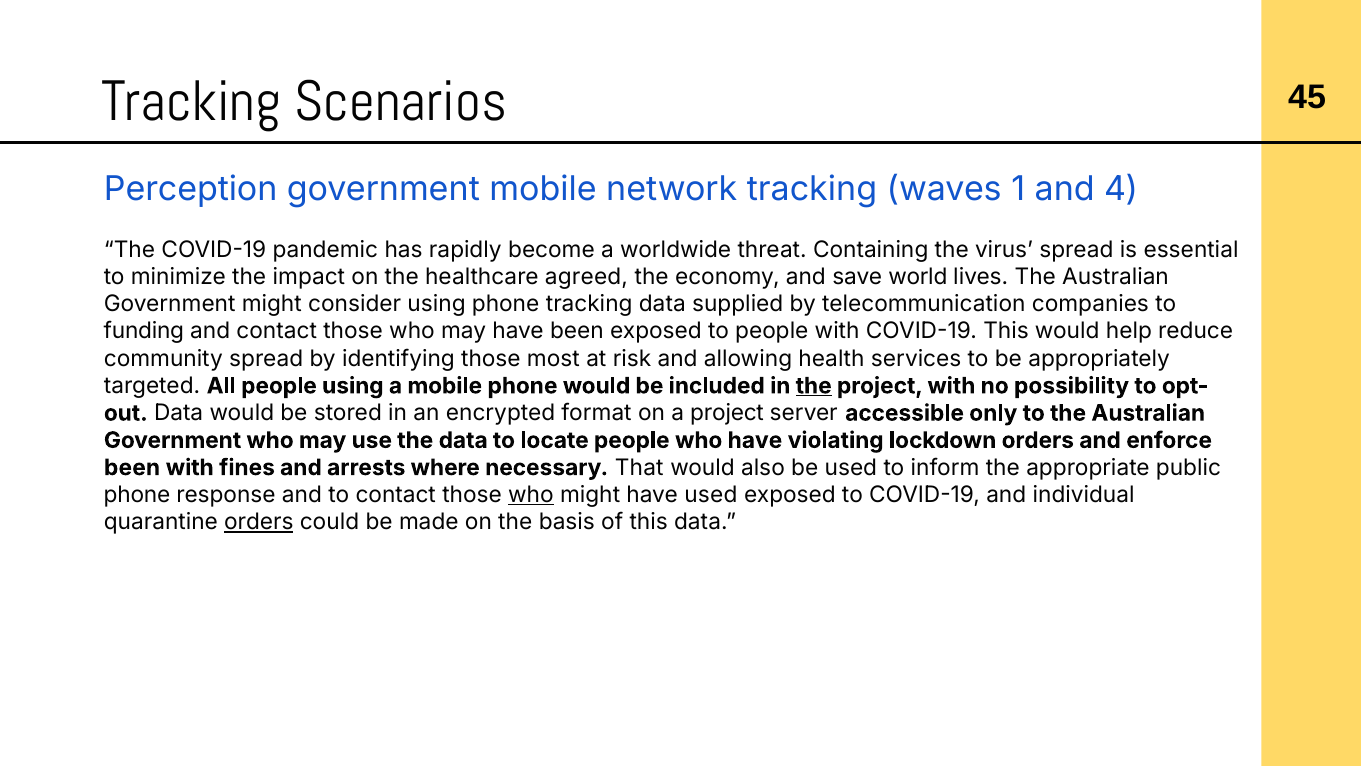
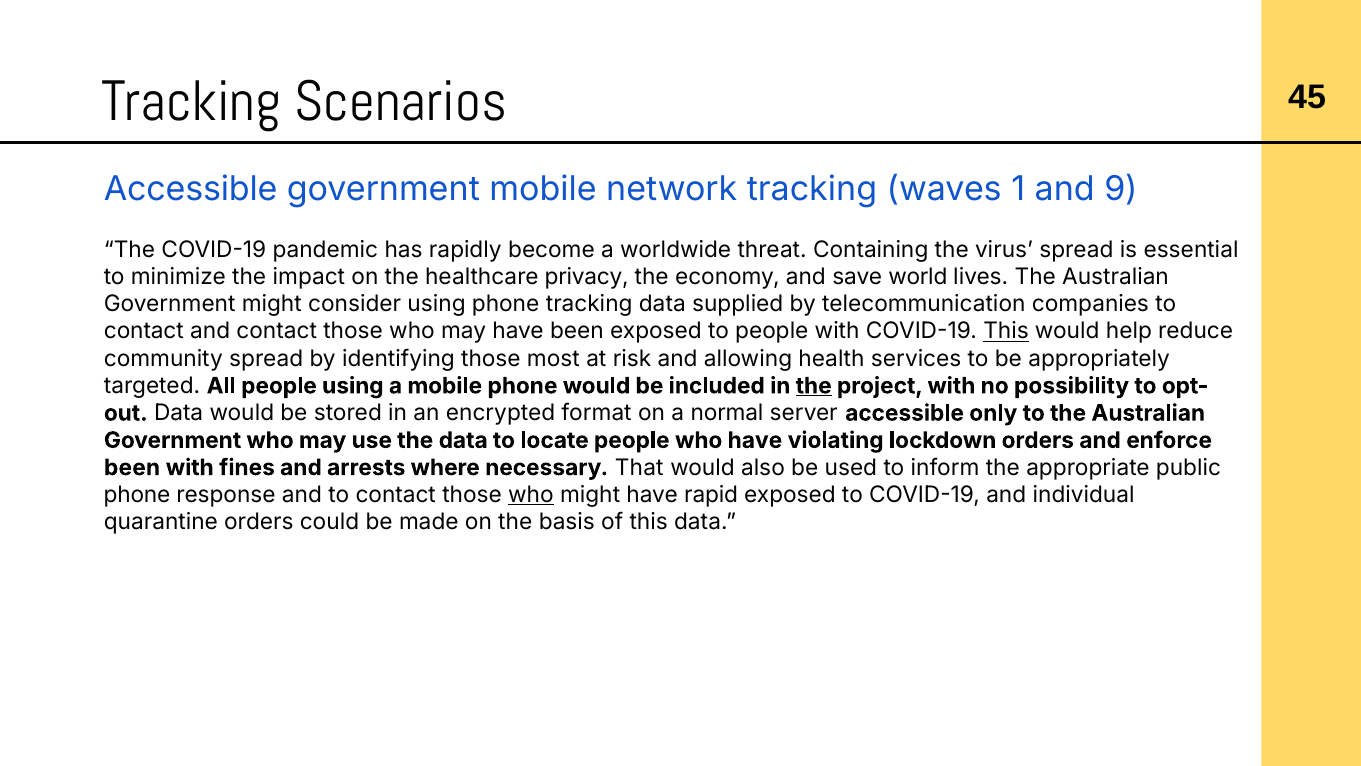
Perception: Perception -> Accessible (191, 189)
4: 4 -> 9 (1121, 189)
agreed: agreed -> privacy (587, 277)
funding: funding -> contact (144, 331)
This underline: none -> present (1006, 331)
a project: project -> normal (727, 413)
have used: used -> rapid (711, 495)
orders underline: present -> none (259, 522)
